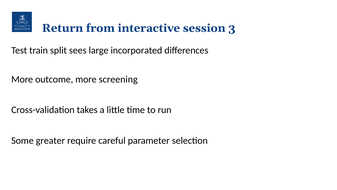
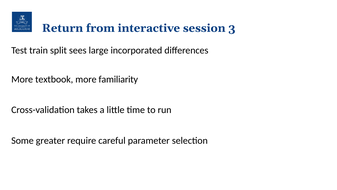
outcome: outcome -> textbook (54, 79)
screening: screening -> familiarity (118, 79)
